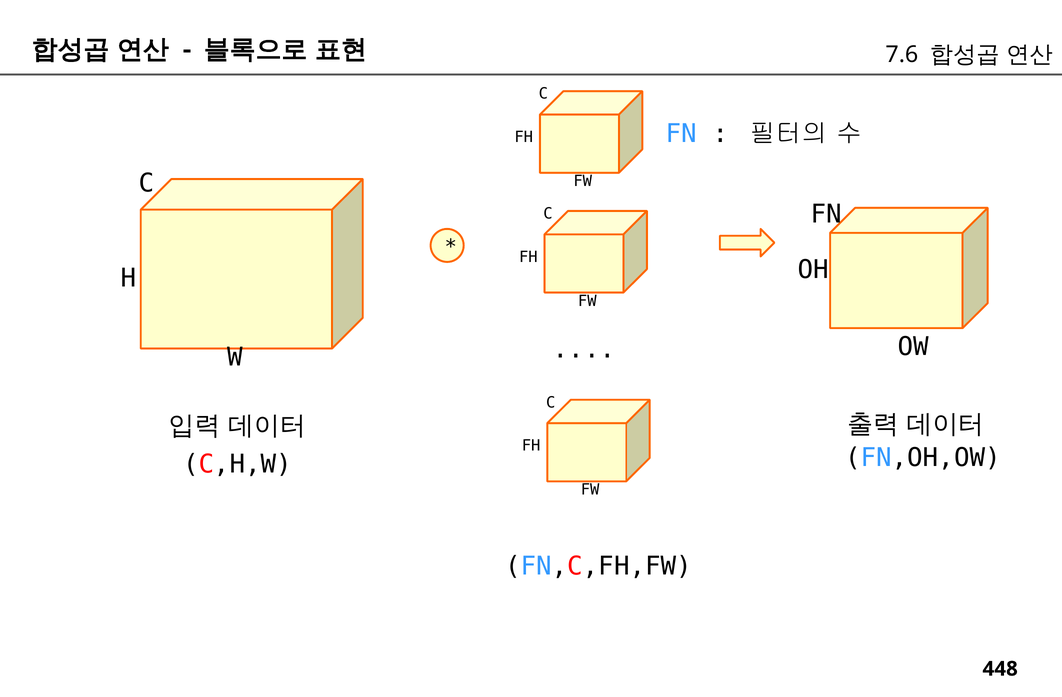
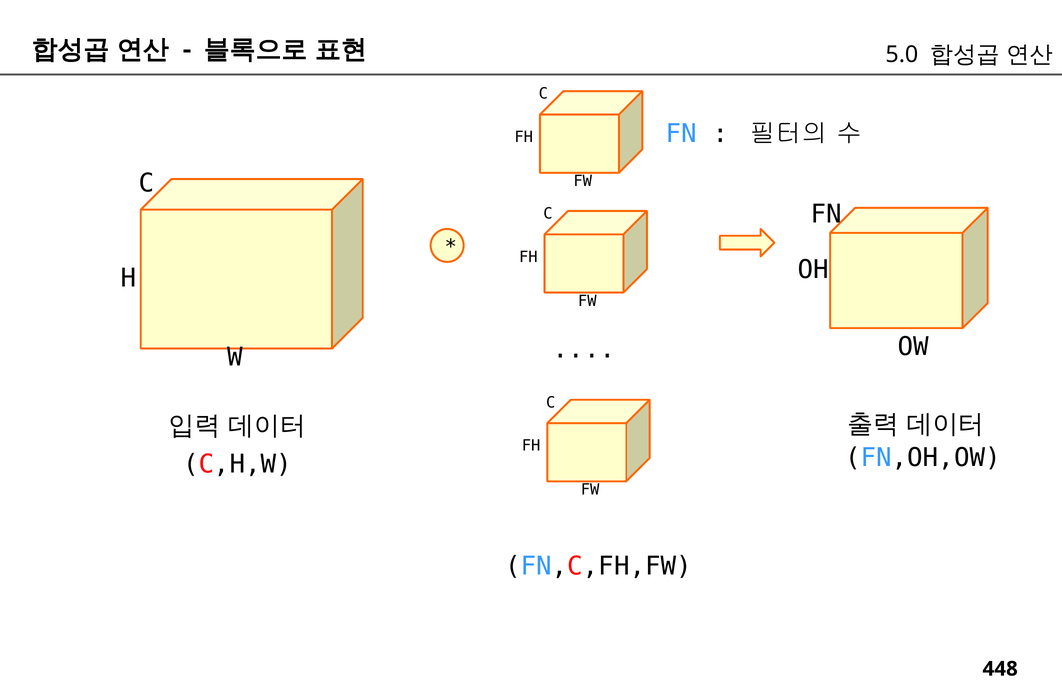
7.6: 7.6 -> 5.0 (902, 54)
